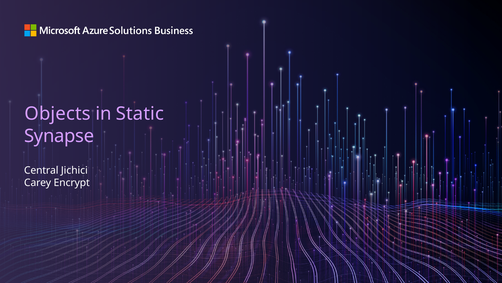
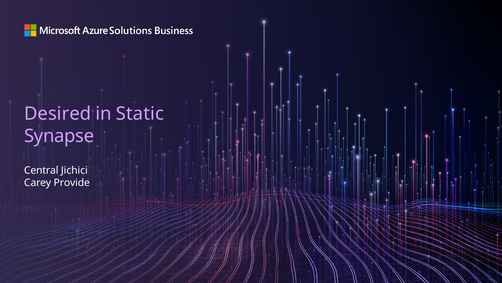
Objects: Objects -> Desired (58, 114)
Encrypt: Encrypt -> Provide (72, 182)
